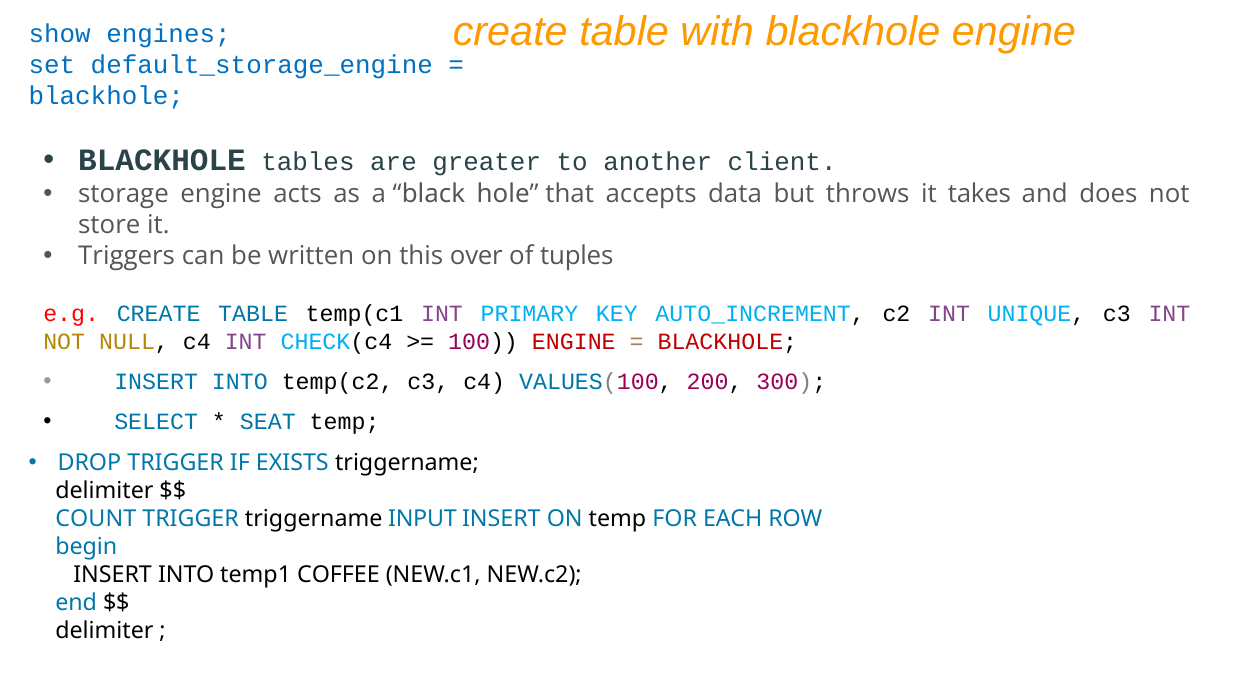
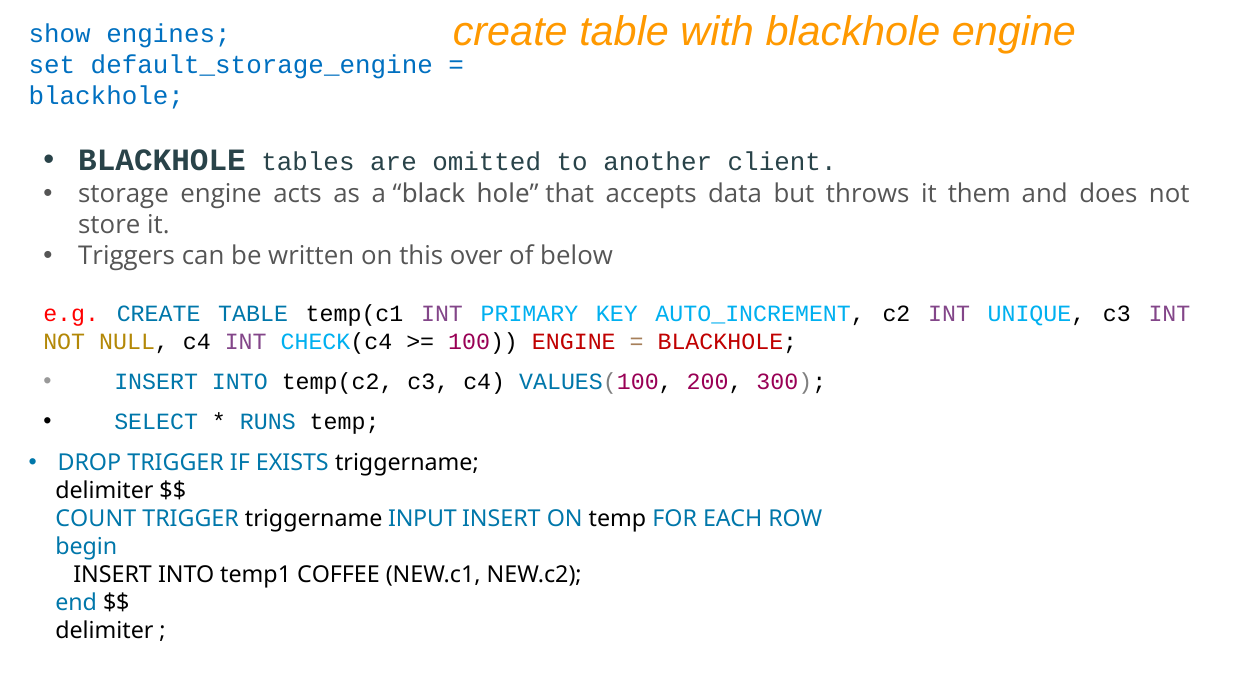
greater: greater -> omitted (487, 162)
takes: takes -> them (979, 194)
tuples: tuples -> below (577, 256)
SEAT: SEAT -> RUNS (268, 422)
